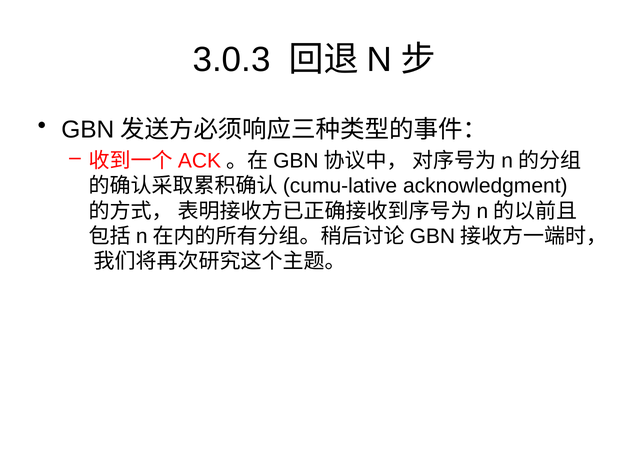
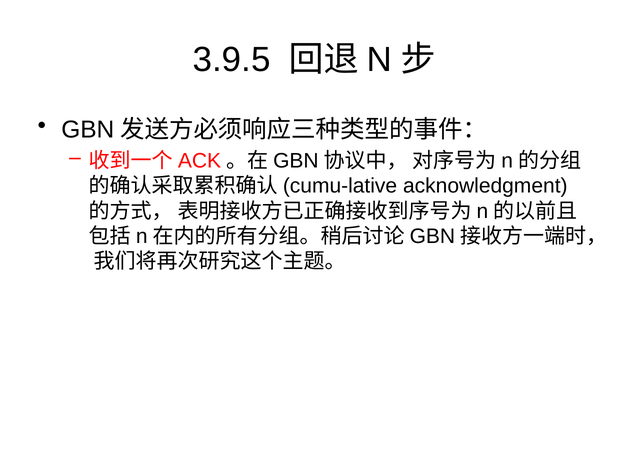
3.0.3: 3.0.3 -> 3.9.5 (232, 60)
